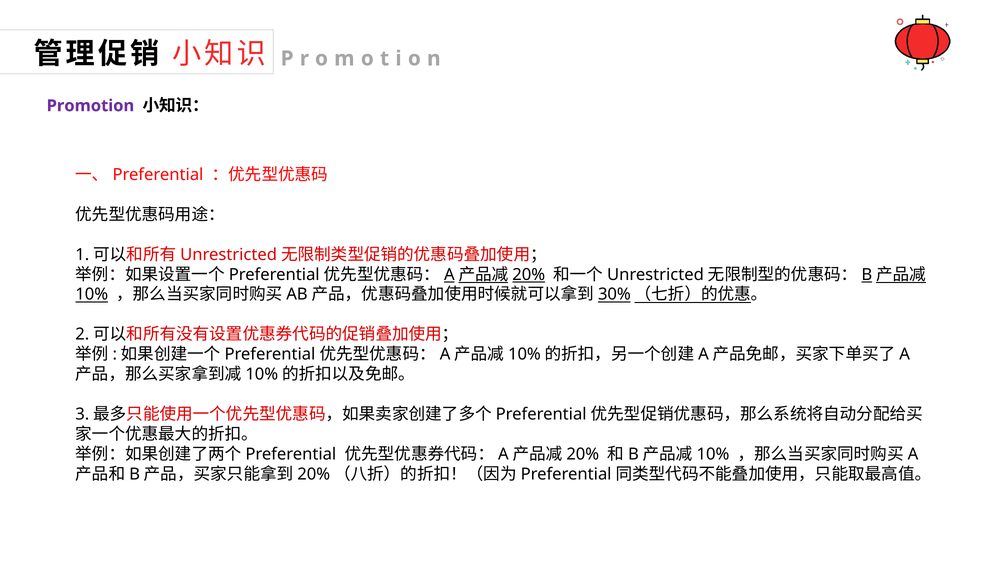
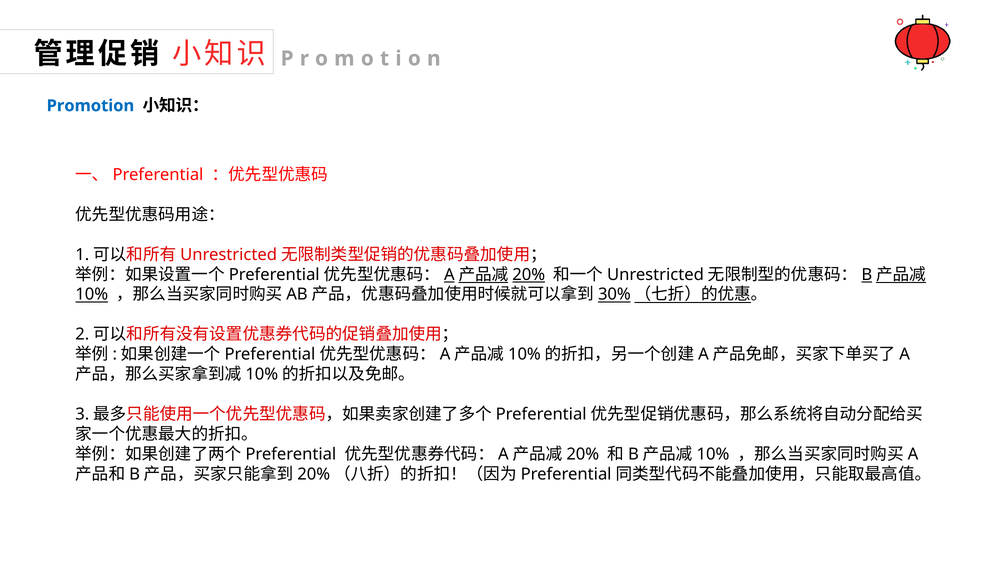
Promotion colour: purple -> blue (90, 106)
